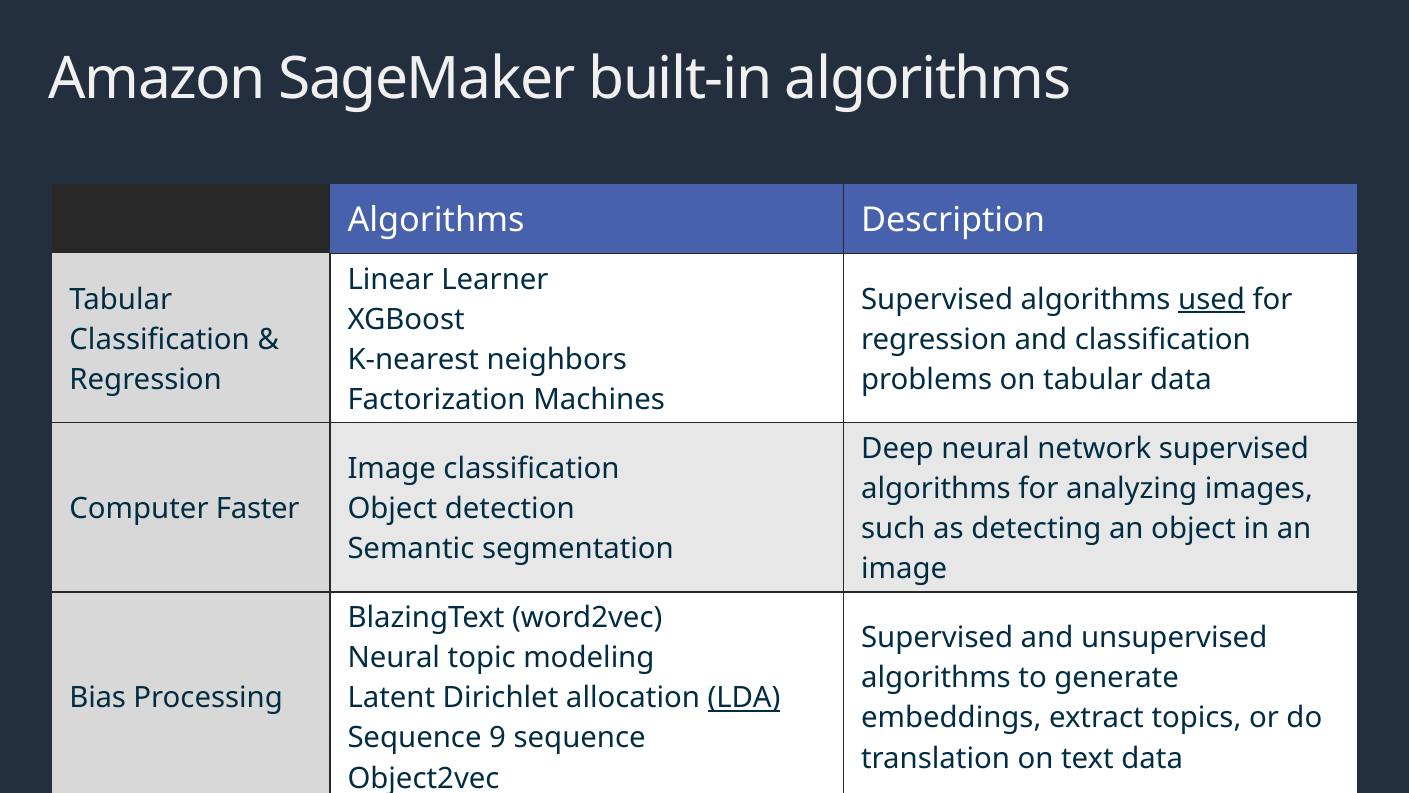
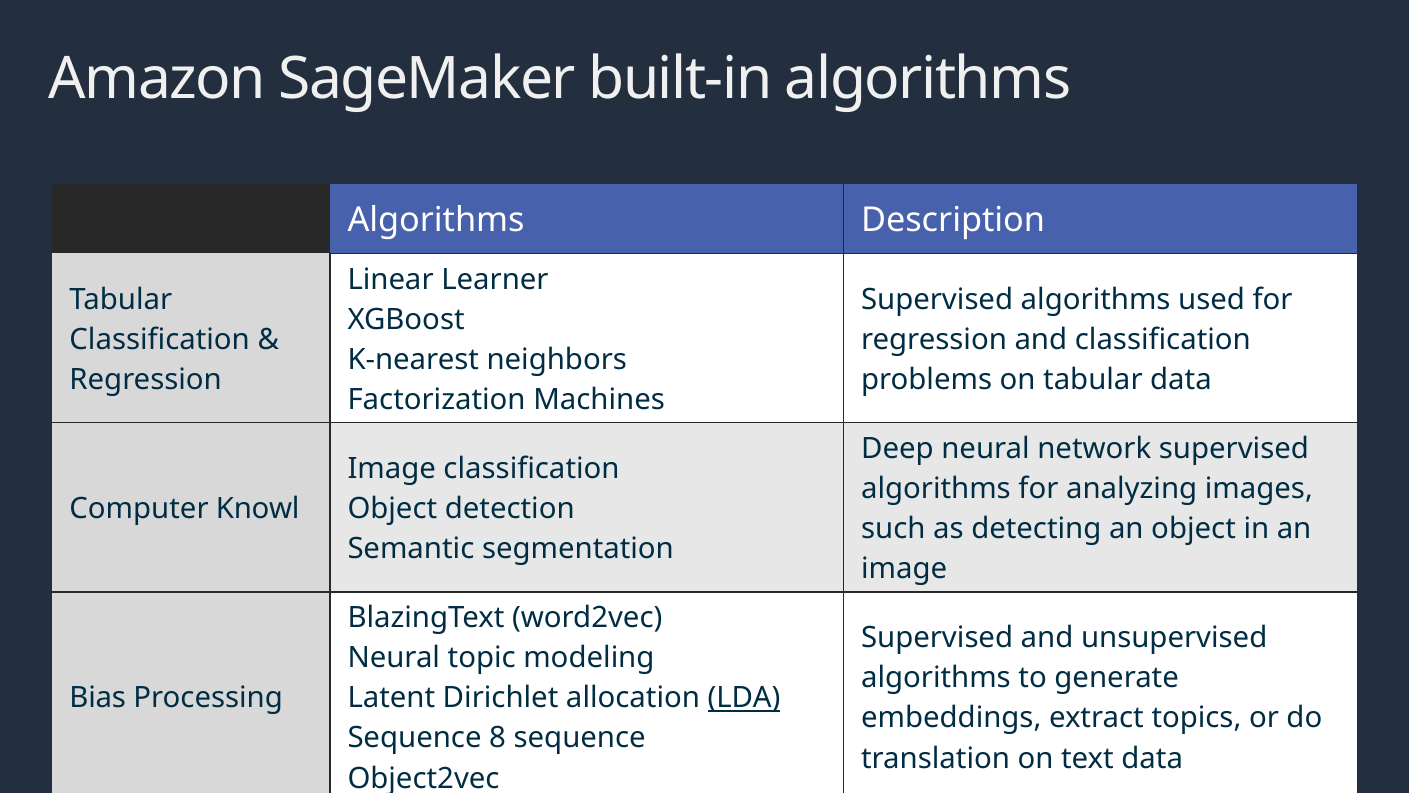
used underline: present -> none (1212, 299)
Faster: Faster -> Knowl (258, 509)
9: 9 -> 8 (498, 738)
